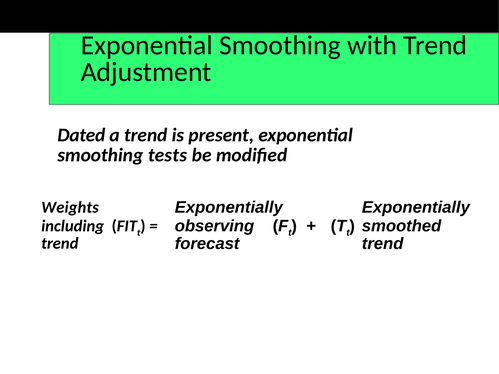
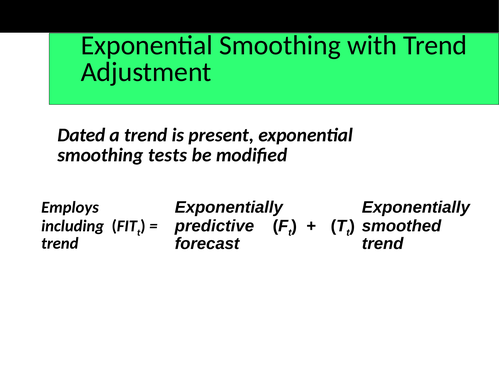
Weights: Weights -> Employs (70, 207)
observing: observing -> predictive (214, 226)
